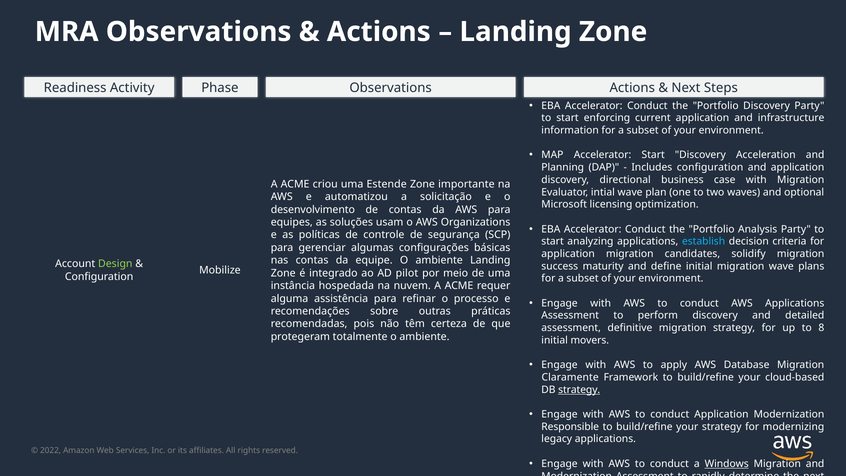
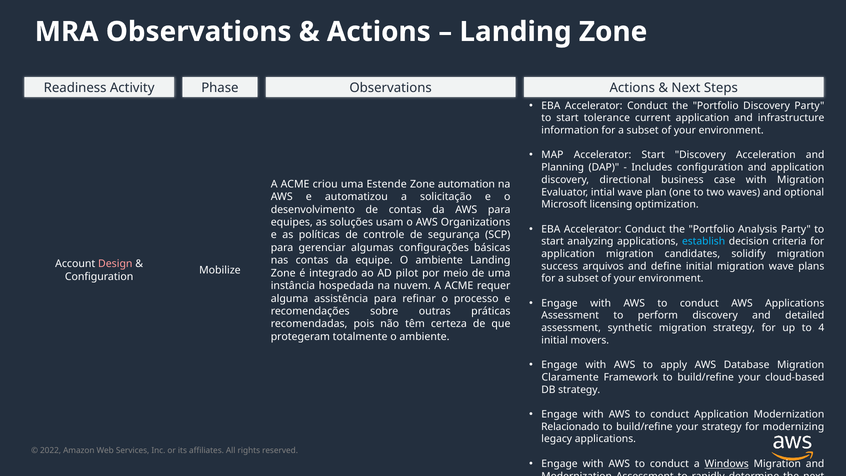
enforcing: enforcing -> tolerance (607, 118)
importante: importante -> automation (466, 184)
Design colour: light green -> pink (115, 264)
maturity: maturity -> arquivos (603, 266)
definitive: definitive -> synthetic (630, 328)
8: 8 -> 4 (821, 328)
strategy underline: present -> none (579, 390)
Responsible: Responsible -> Relacionado (570, 427)
